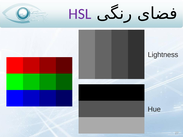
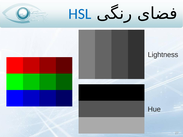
HSL colour: purple -> blue (80, 14)
